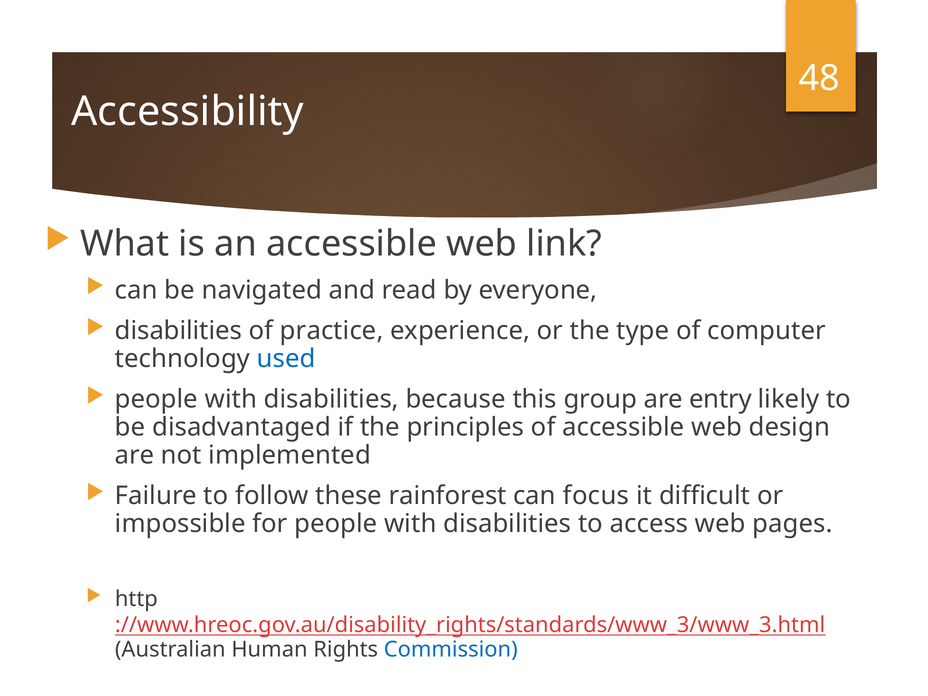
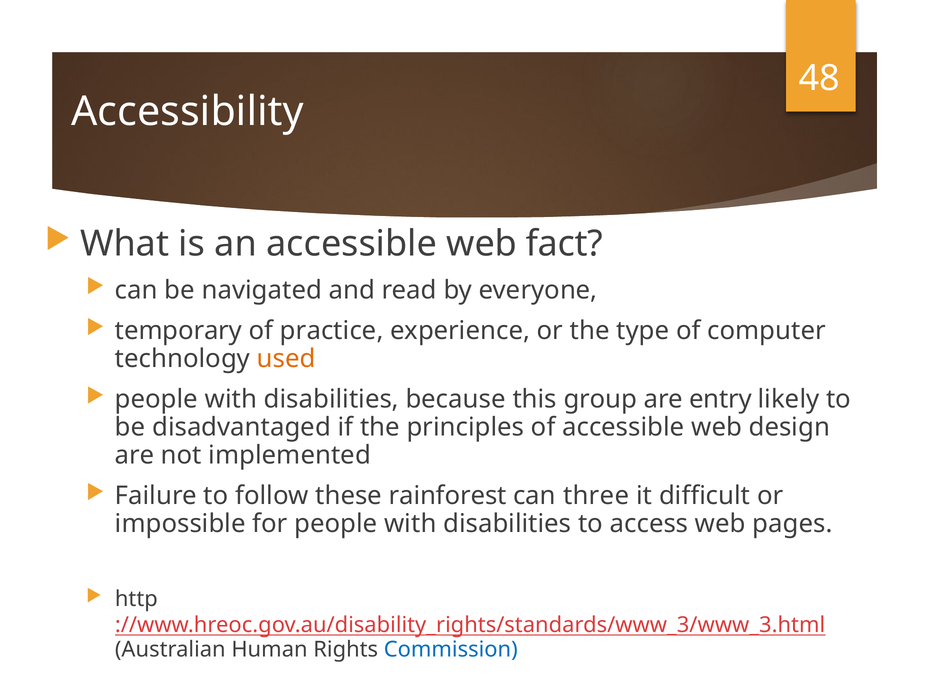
link: link -> fact (564, 244)
disabilities: disabilities -> temporary (179, 331)
used colour: blue -> orange (286, 359)
focus: focus -> three (596, 496)
